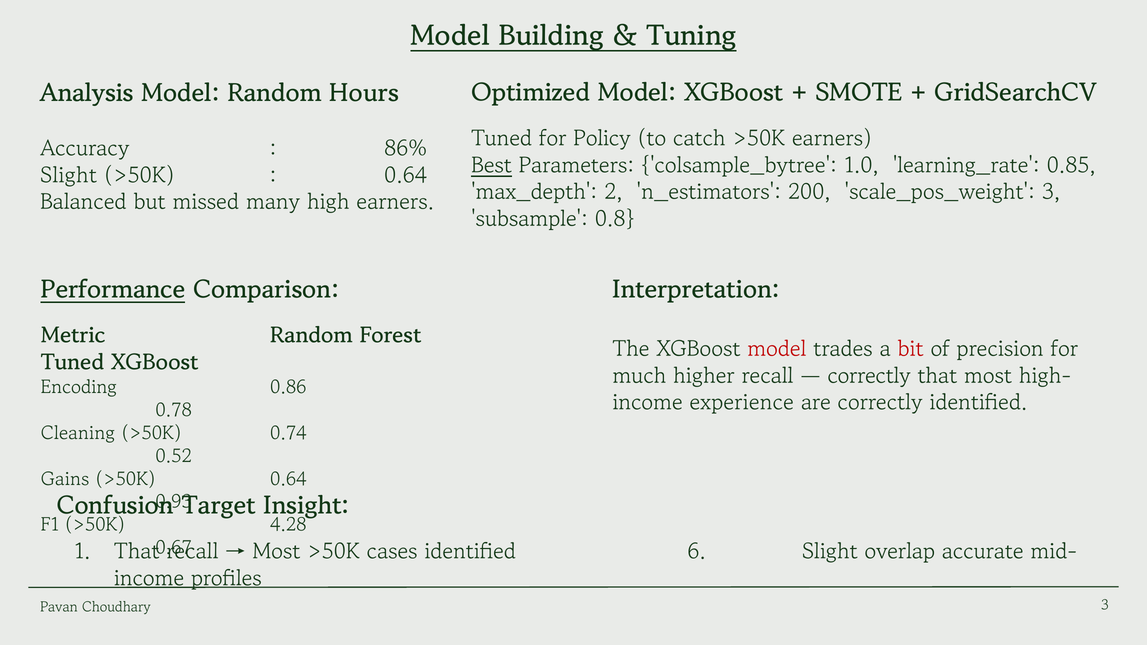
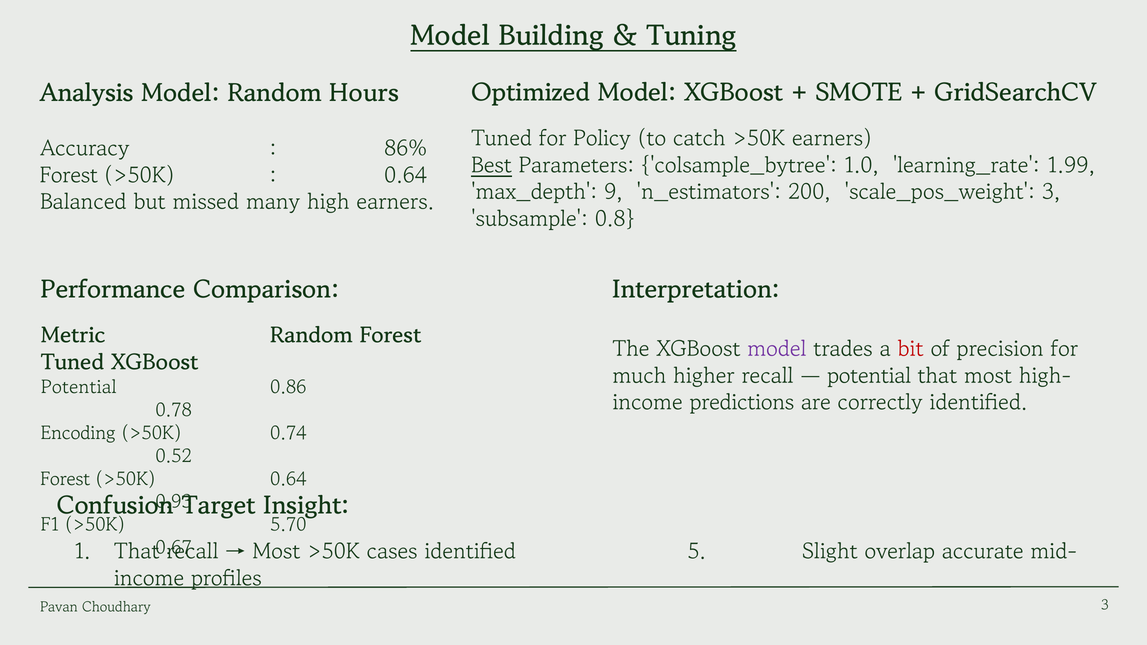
0.85: 0.85 -> 1.99 (1071, 167)
Slight: Slight -> Forest (69, 177)
2: 2 -> 9 (614, 194)
Performance underline: present -> none (113, 291)
model colour: red -> purple (777, 351)
correctly: correctly -> potential (869, 377)
Encoding: Encoding -> Potential (79, 389)
experience: experience -> predictions (742, 404)
Cleaning: Cleaning -> Encoding (78, 434)
Gains: Gains -> Forest (65, 480)
4.28: 4.28 -> 5.70 (288, 526)
6: 6 -> 5 (697, 553)
